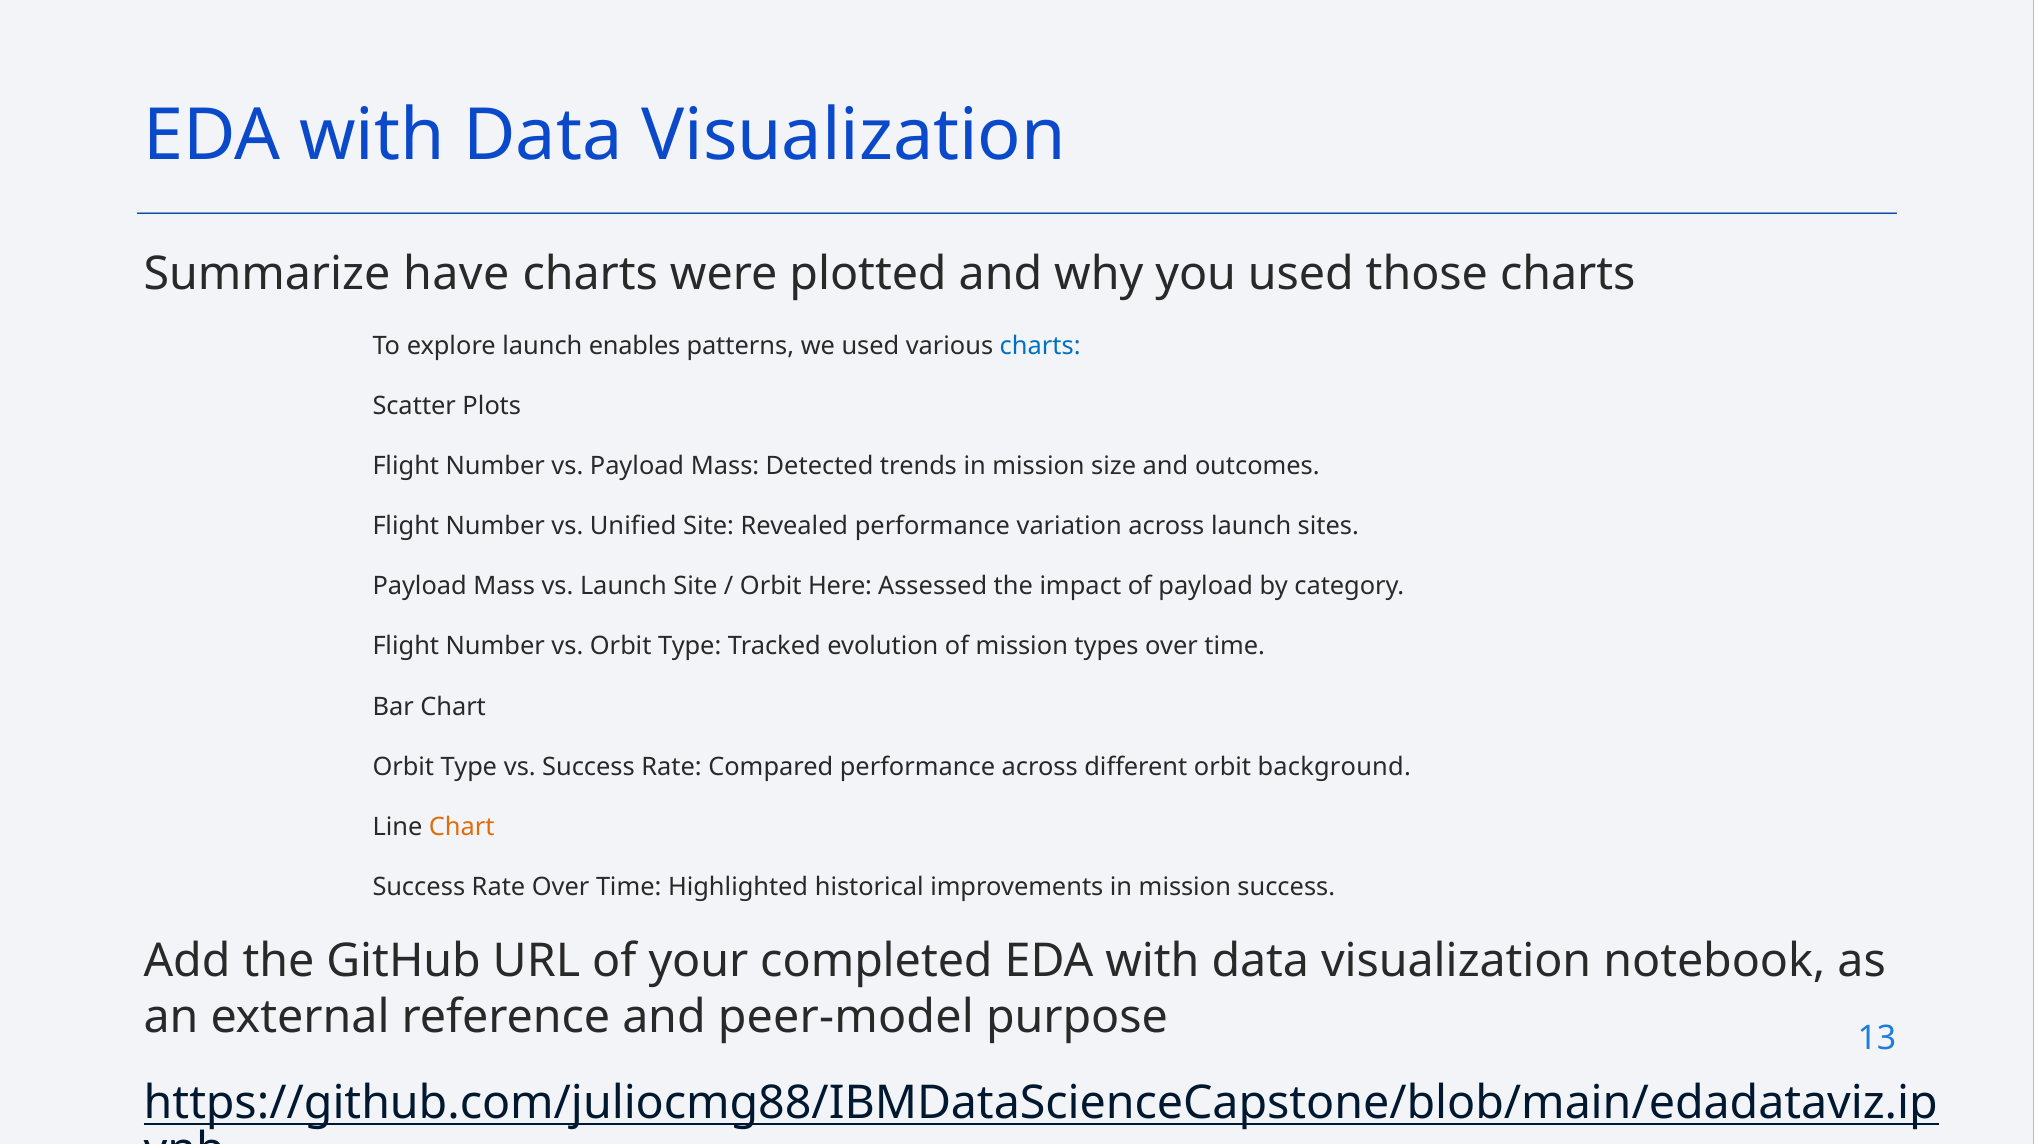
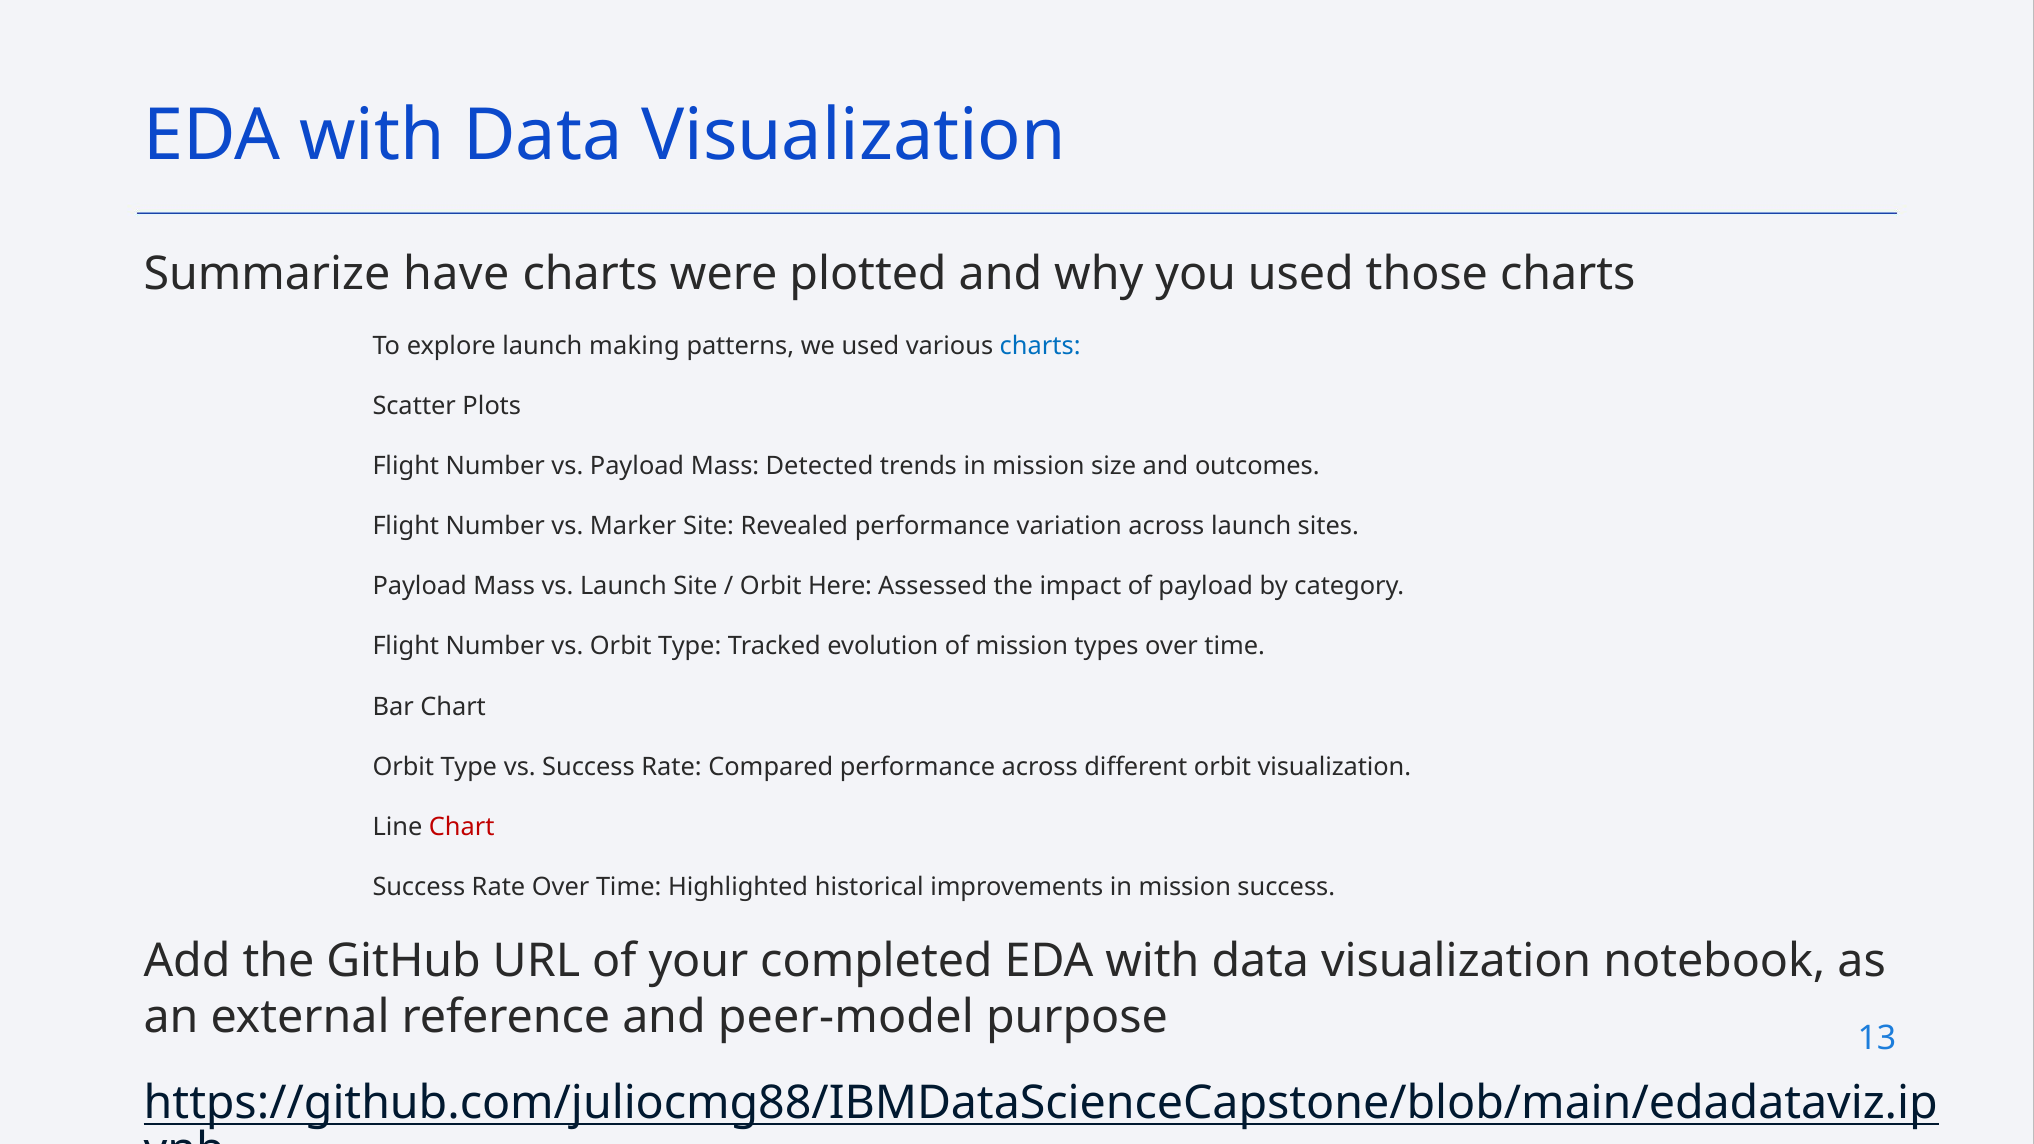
enables: enables -> making (634, 346)
Unified: Unified -> Marker (633, 526)
orbit background: background -> visualization (1334, 767)
Chart colour: orange -> red (462, 827)
